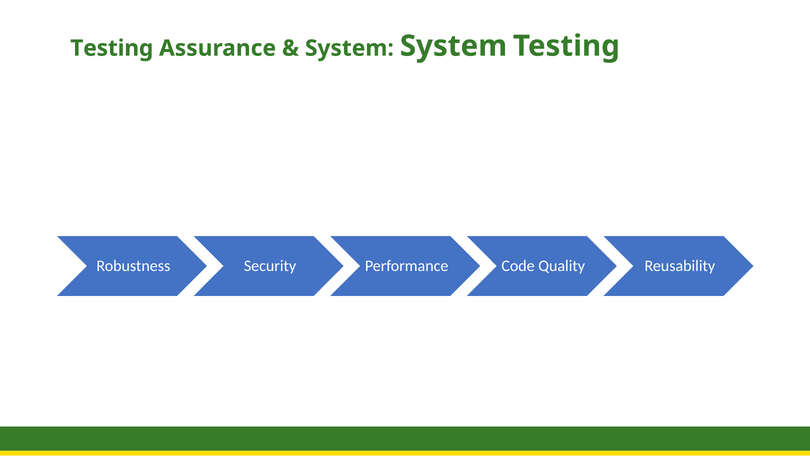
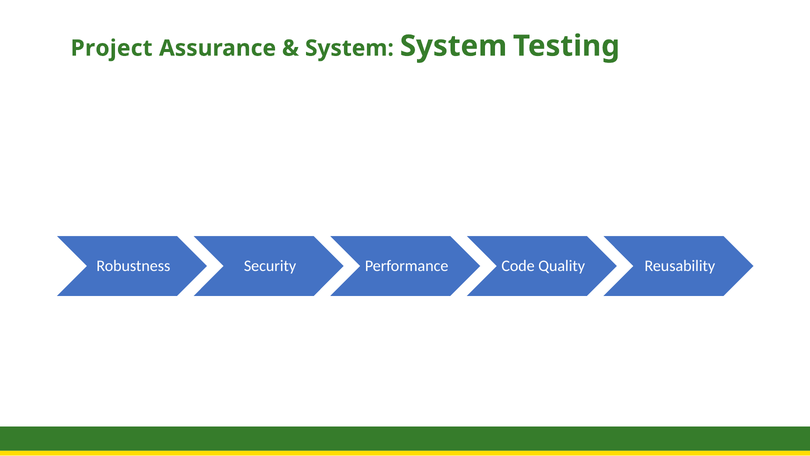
Testing: Testing -> Project (112, 48)
